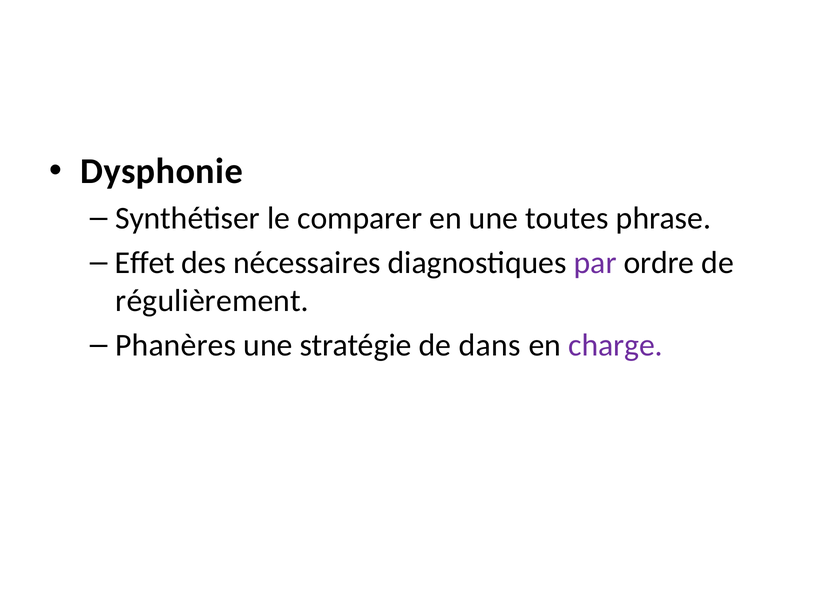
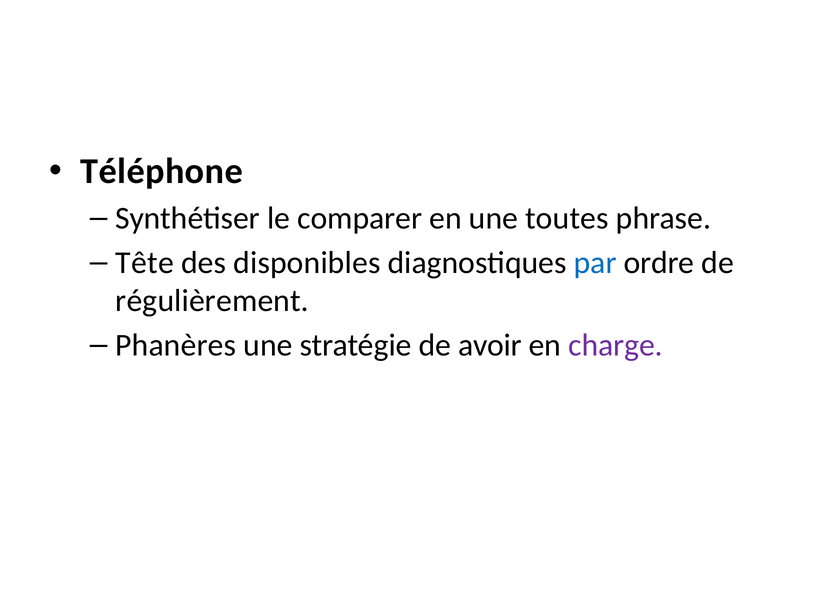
Dysphonie: Dysphonie -> Téléphone (162, 171)
Effet: Effet -> Tête (145, 263)
nécessaires: nécessaires -> disponibles (307, 263)
par colour: purple -> blue (595, 263)
dans: dans -> avoir (490, 345)
